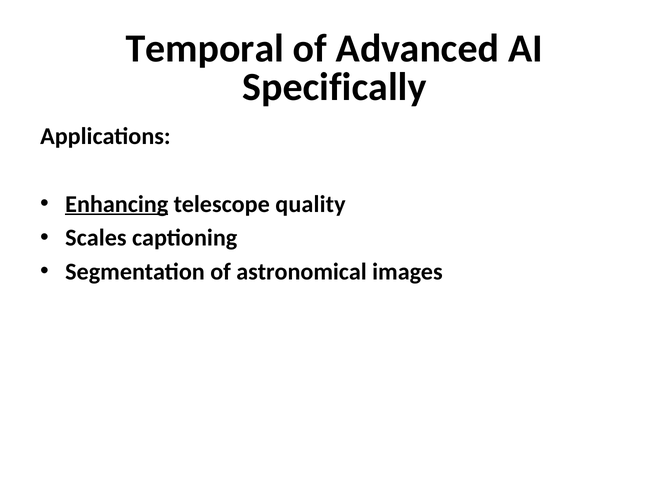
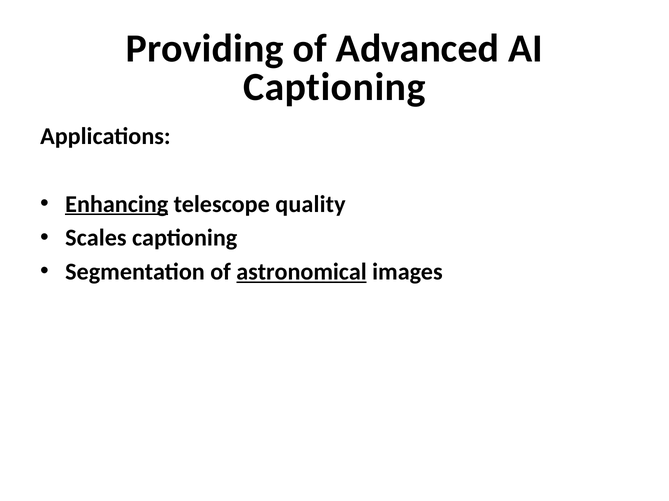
Temporal: Temporal -> Providing (205, 49)
Specifically: Specifically -> Captioning (334, 87)
astronomical underline: none -> present (302, 272)
